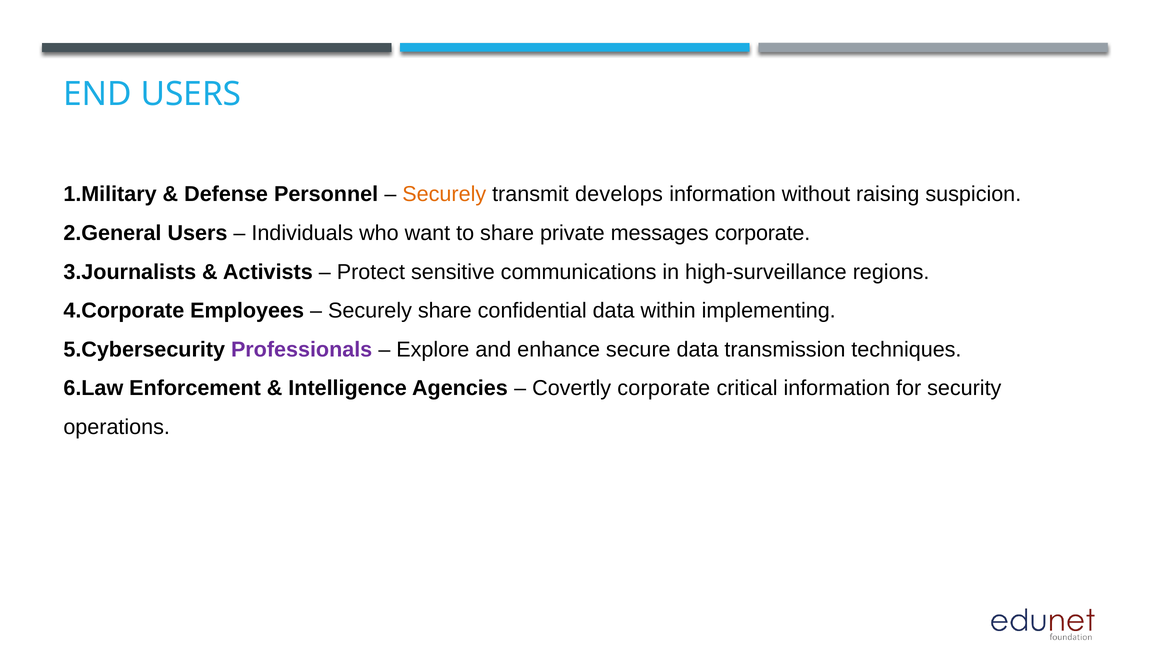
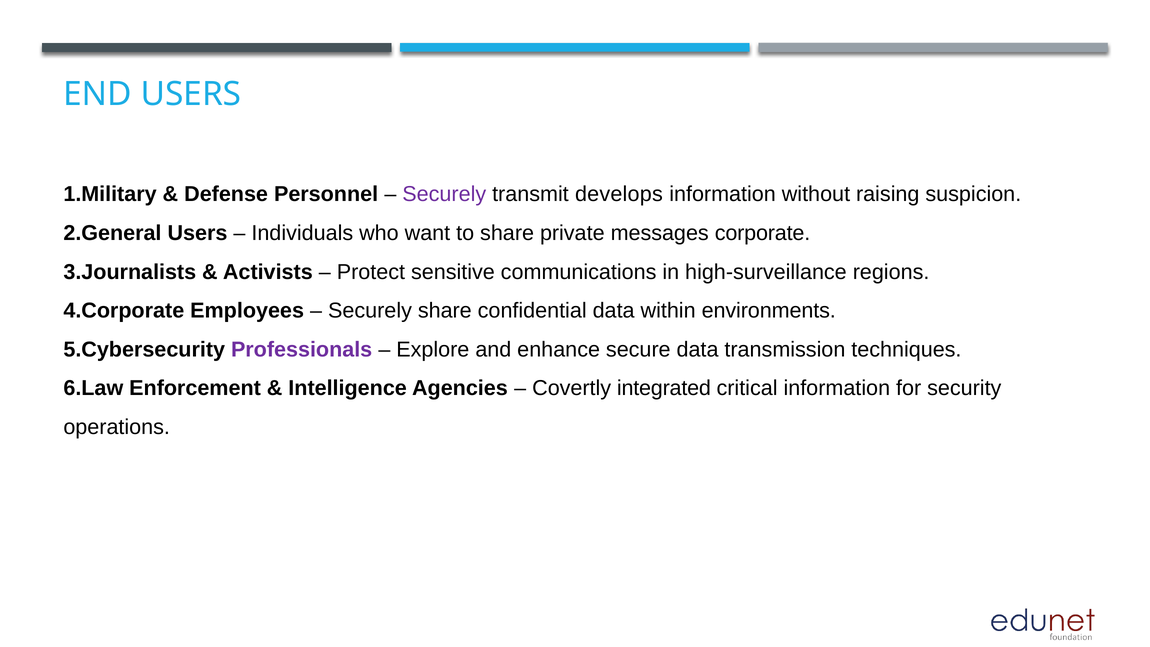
Securely colour: orange -> purple (444, 194)
implementing: implementing -> environments (769, 311)
Covertly corporate: corporate -> integrated (664, 388)
